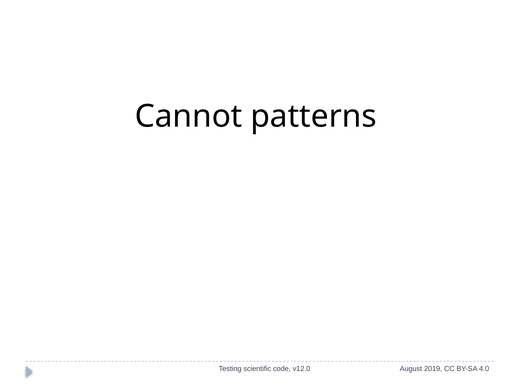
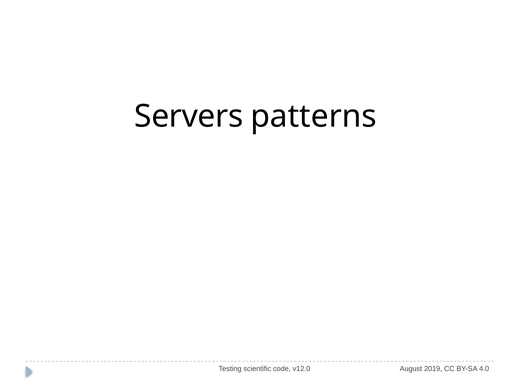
Cannot: Cannot -> Servers (189, 116)
